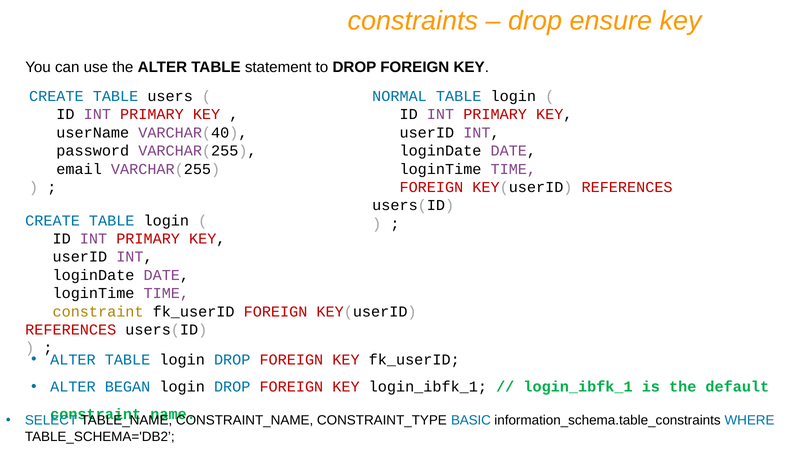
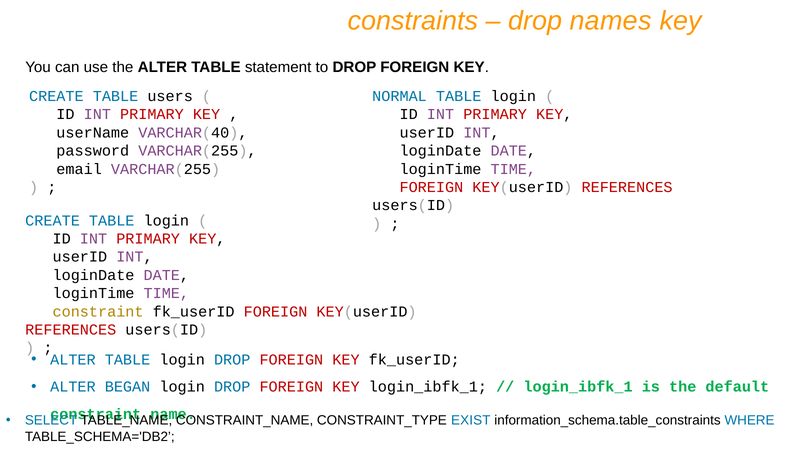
ensure: ensure -> names (611, 21)
BASIC: BASIC -> EXIST (471, 421)
